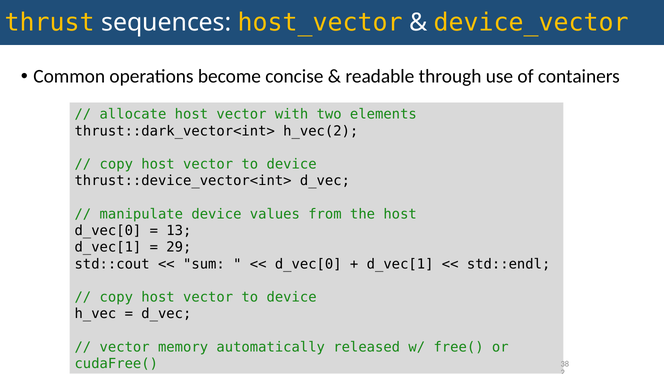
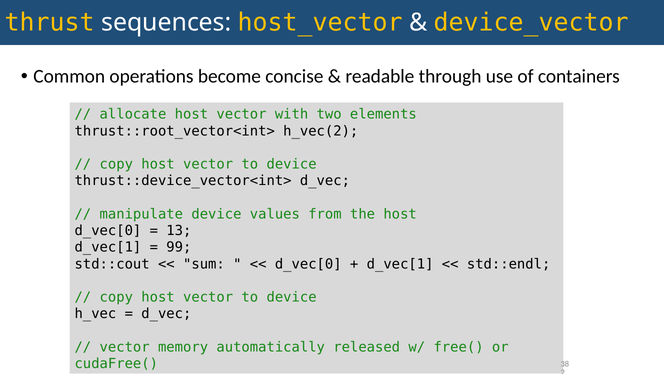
thrust::dark_vector<int>: thrust::dark_vector<int> -> thrust::root_vector<int> (175, 131)
29: 29 -> 99 (179, 247)
